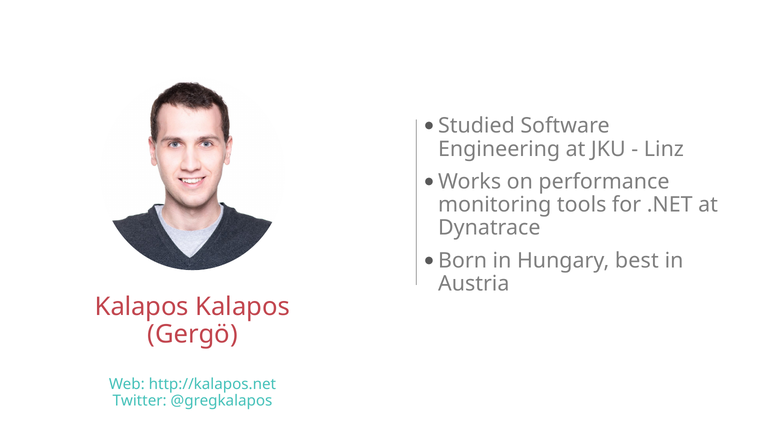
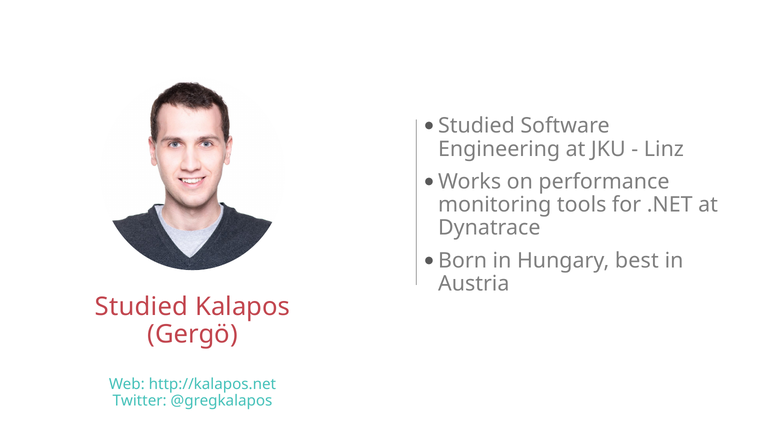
Kalapos: Kalapos -> Studied (142, 307)
